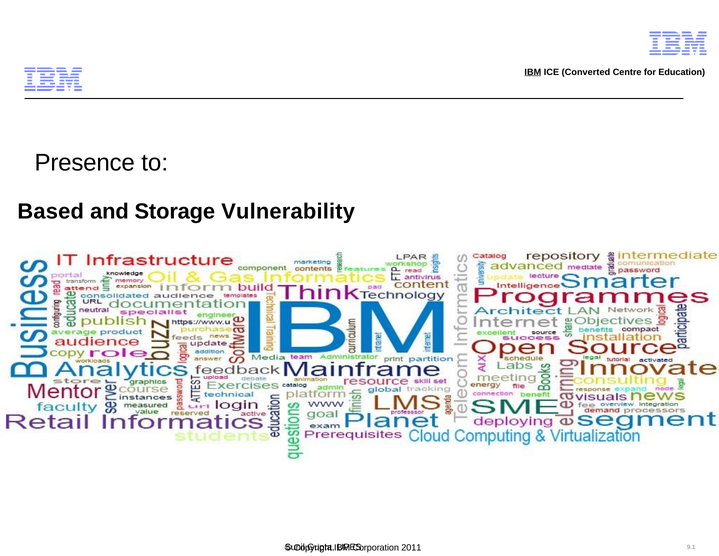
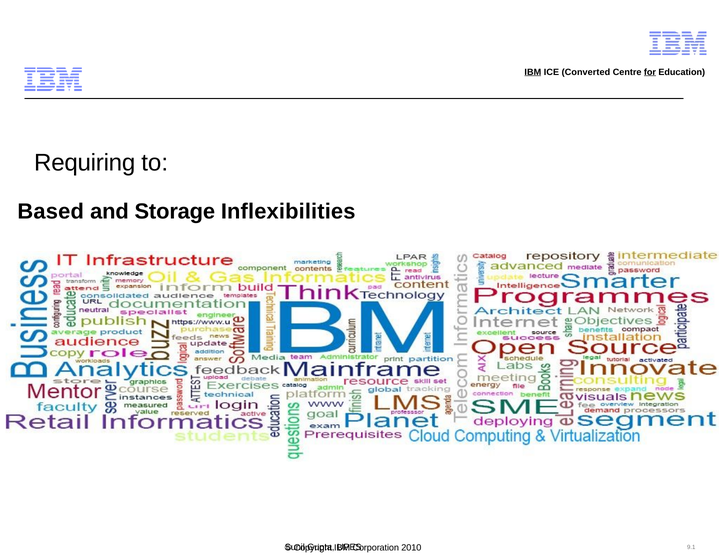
for underline: none -> present (650, 72)
Presence: Presence -> Requiring (85, 163)
Vulnerability: Vulnerability -> Inflexibilities (288, 212)
2011: 2011 -> 2010 (411, 548)
